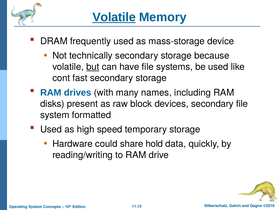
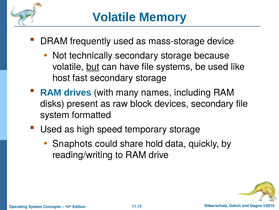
Volatile underline: present -> none (114, 17)
cont: cont -> host (61, 78)
Hardware: Hardware -> Snaphots (72, 143)
